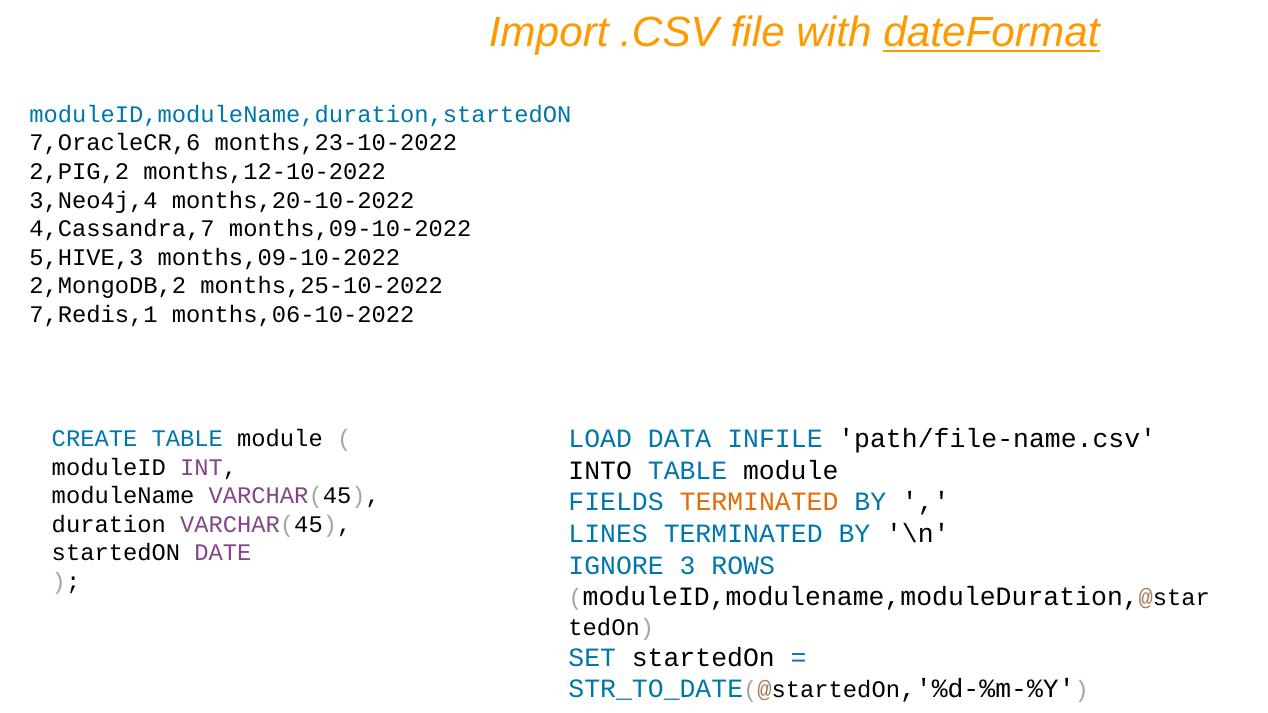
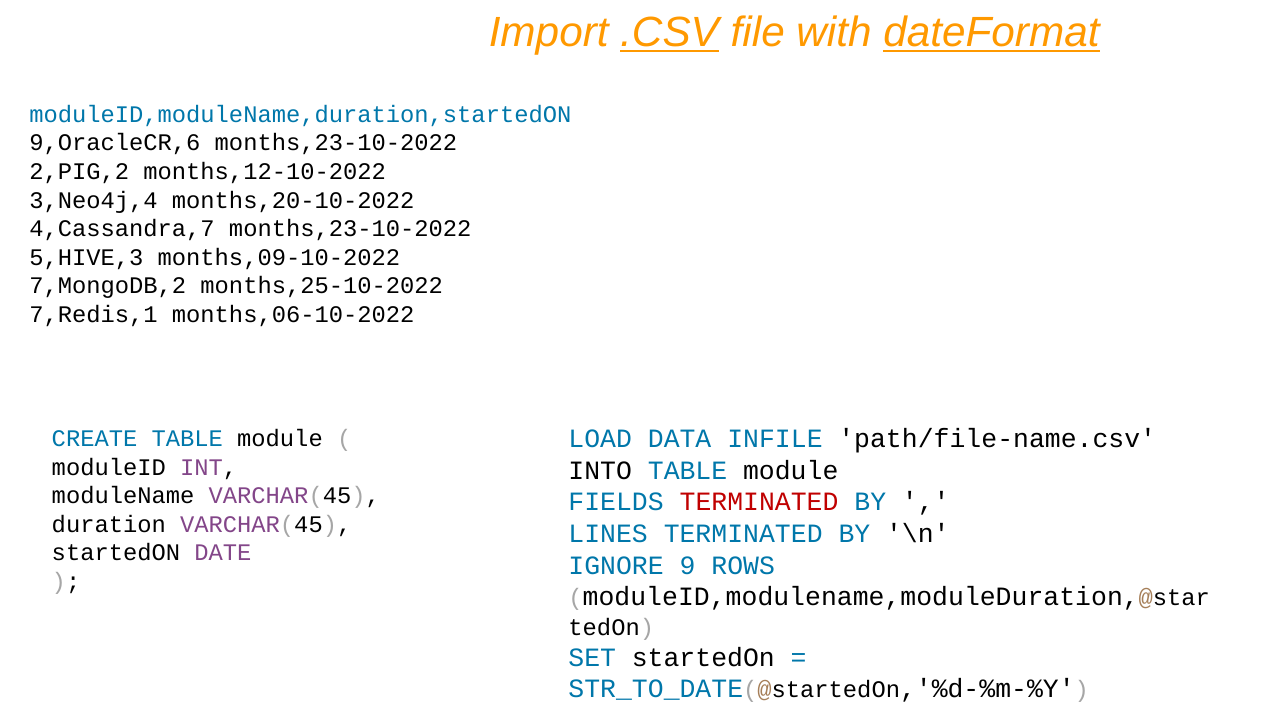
.CSV underline: none -> present (670, 33)
7,OracleCR,6: 7,OracleCR,6 -> 9,OracleCR,6 (115, 143)
4,Cassandra,7 months,09-10-2022: months,09-10-2022 -> months,23-10-2022 (350, 229)
2,MongoDB,2: 2,MongoDB,2 -> 7,MongoDB,2 (108, 286)
TERMINATED colour: orange -> red (759, 502)
3: 3 -> 9 (688, 566)
